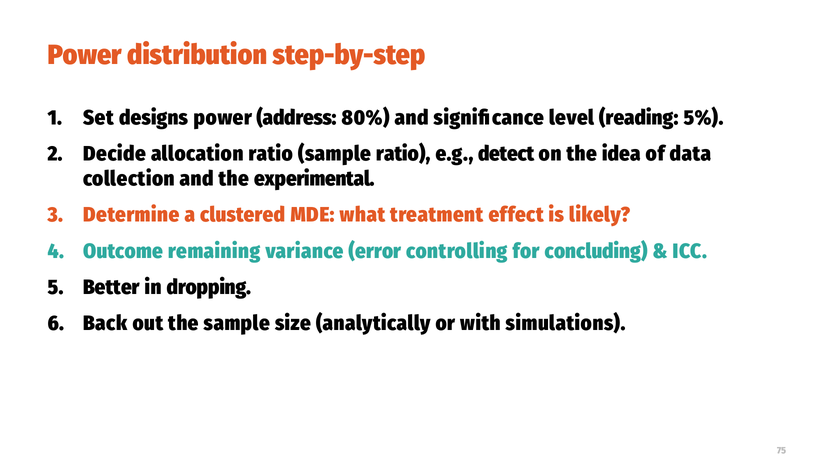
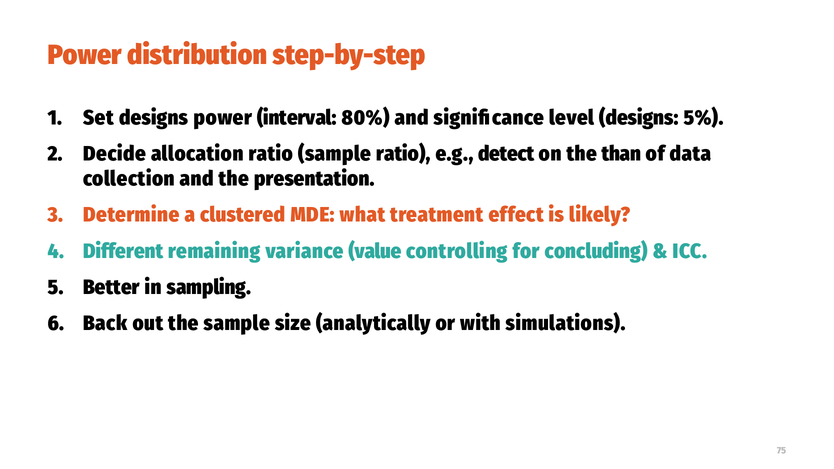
address: address -> interval (297, 118)
level reading: reading -> designs (639, 118)
idea: idea -> than (621, 154)
experimental: experimental -> presentation (314, 179)
Outcome: Outcome -> Different (123, 251)
error: error -> value (375, 251)
dropping: dropping -> sampling (209, 287)
